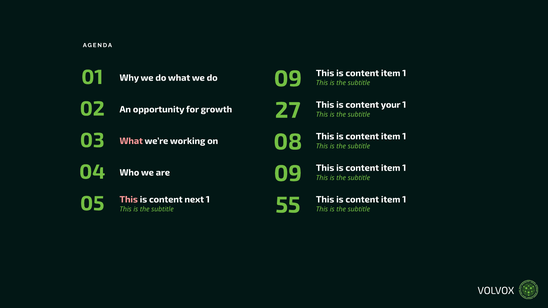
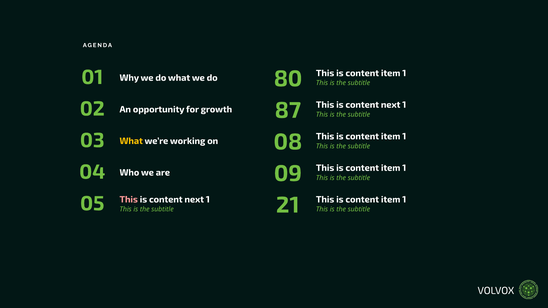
do 09: 09 -> 80 (288, 79)
27: 27 -> 87 (288, 110)
your: your -> next (391, 105)
What colour: pink -> yellow (131, 141)
55: 55 -> 21 (288, 205)
